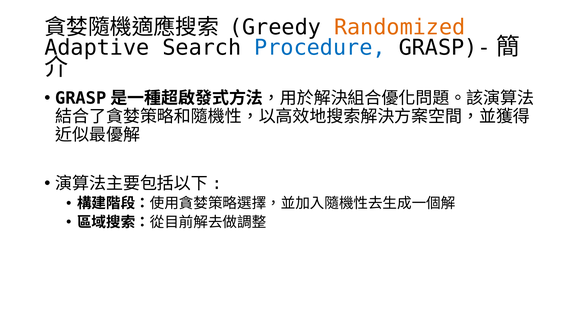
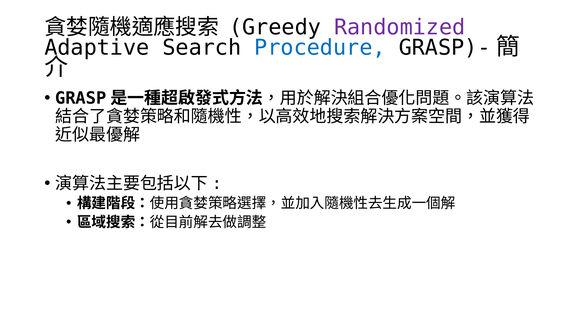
Randomized colour: orange -> purple (400, 27)
